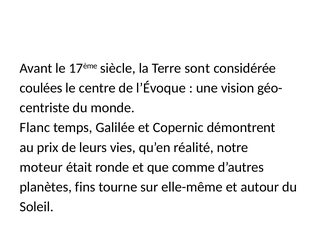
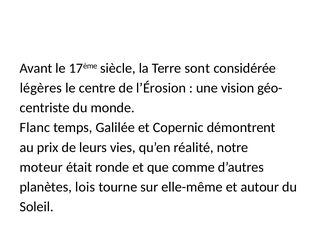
coulées: coulées -> légères (41, 88)
l’Évoque: l’Évoque -> l’Érosion (161, 88)
fins: fins -> lois (85, 187)
